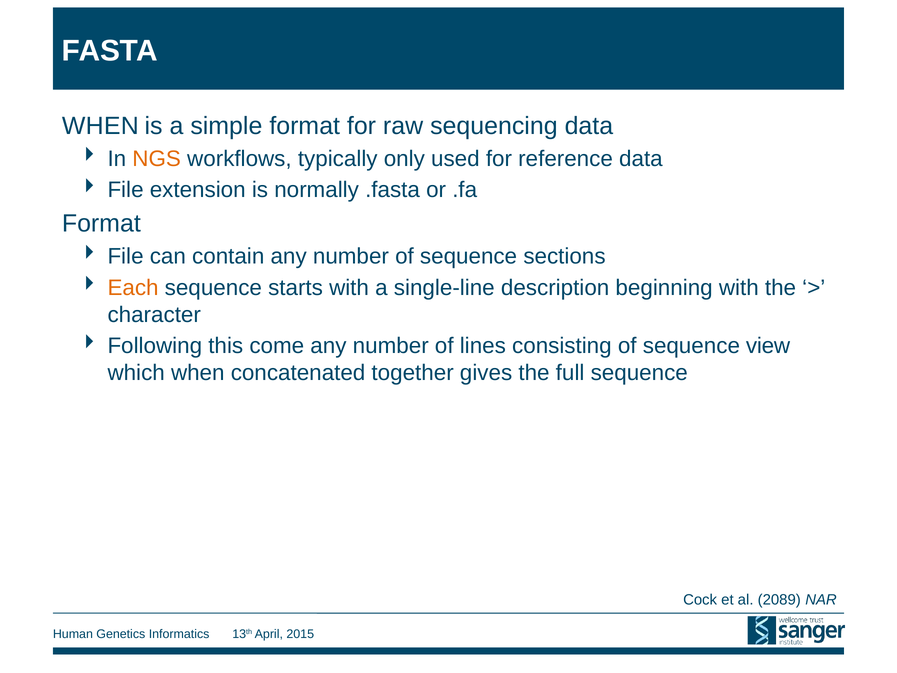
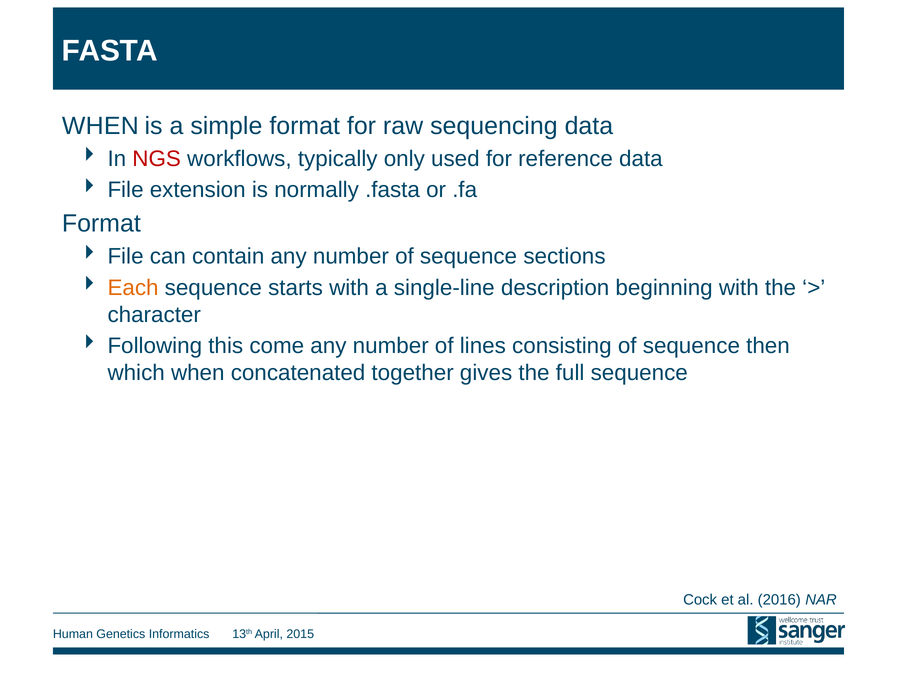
NGS colour: orange -> red (157, 159)
view: view -> then (768, 346)
2089: 2089 -> 2016 (779, 599)
